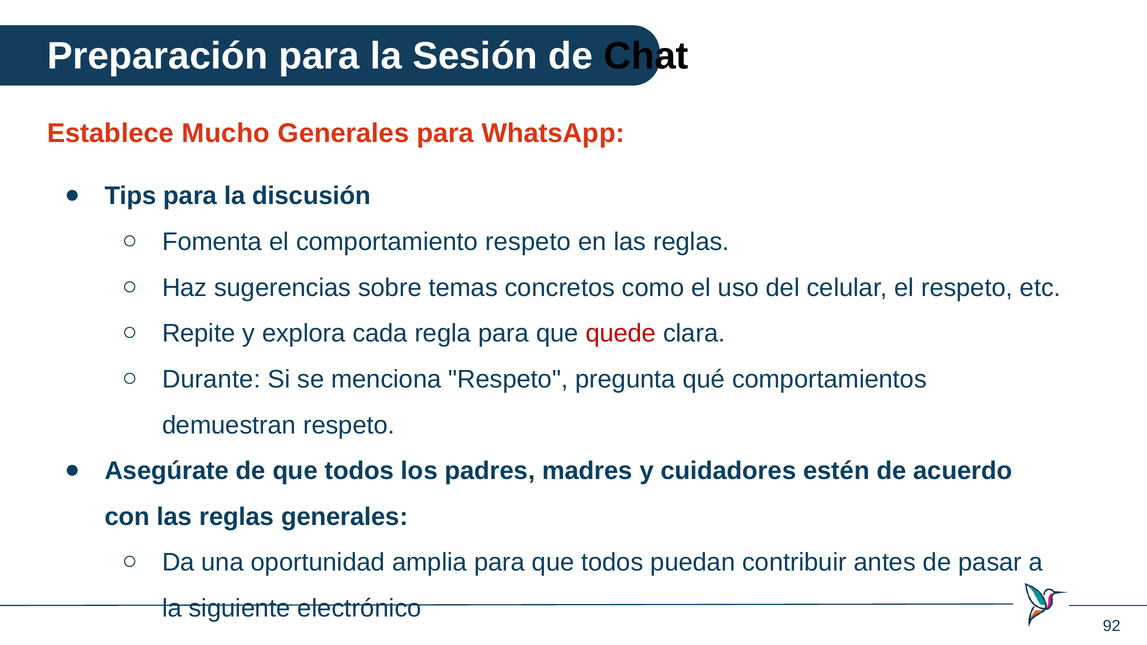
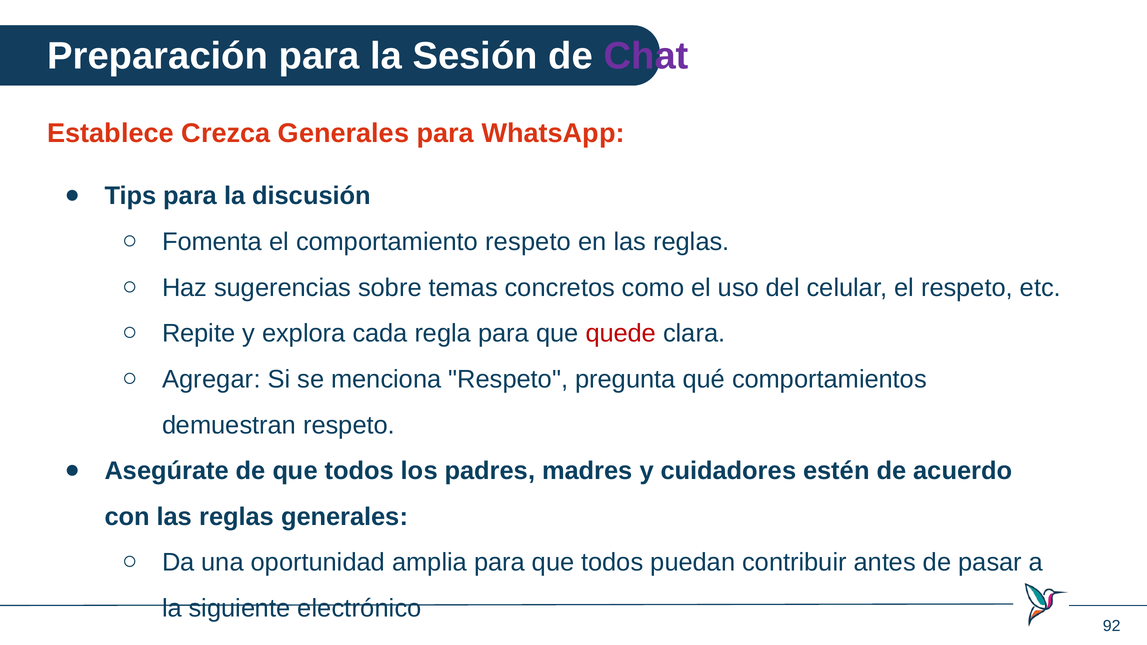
Chat colour: black -> purple (646, 56)
Mucho: Mucho -> Crezca (226, 133)
Durante: Durante -> Agregar (211, 379)
